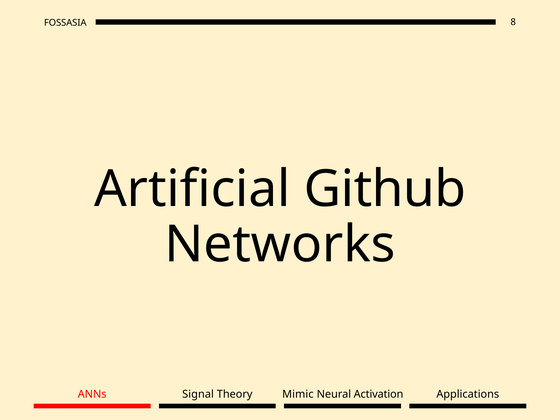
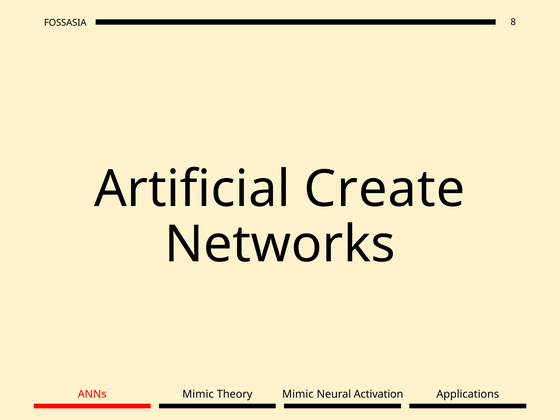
Github: Github -> Create (385, 189)
ANNs Signal: Signal -> Mimic (198, 394)
